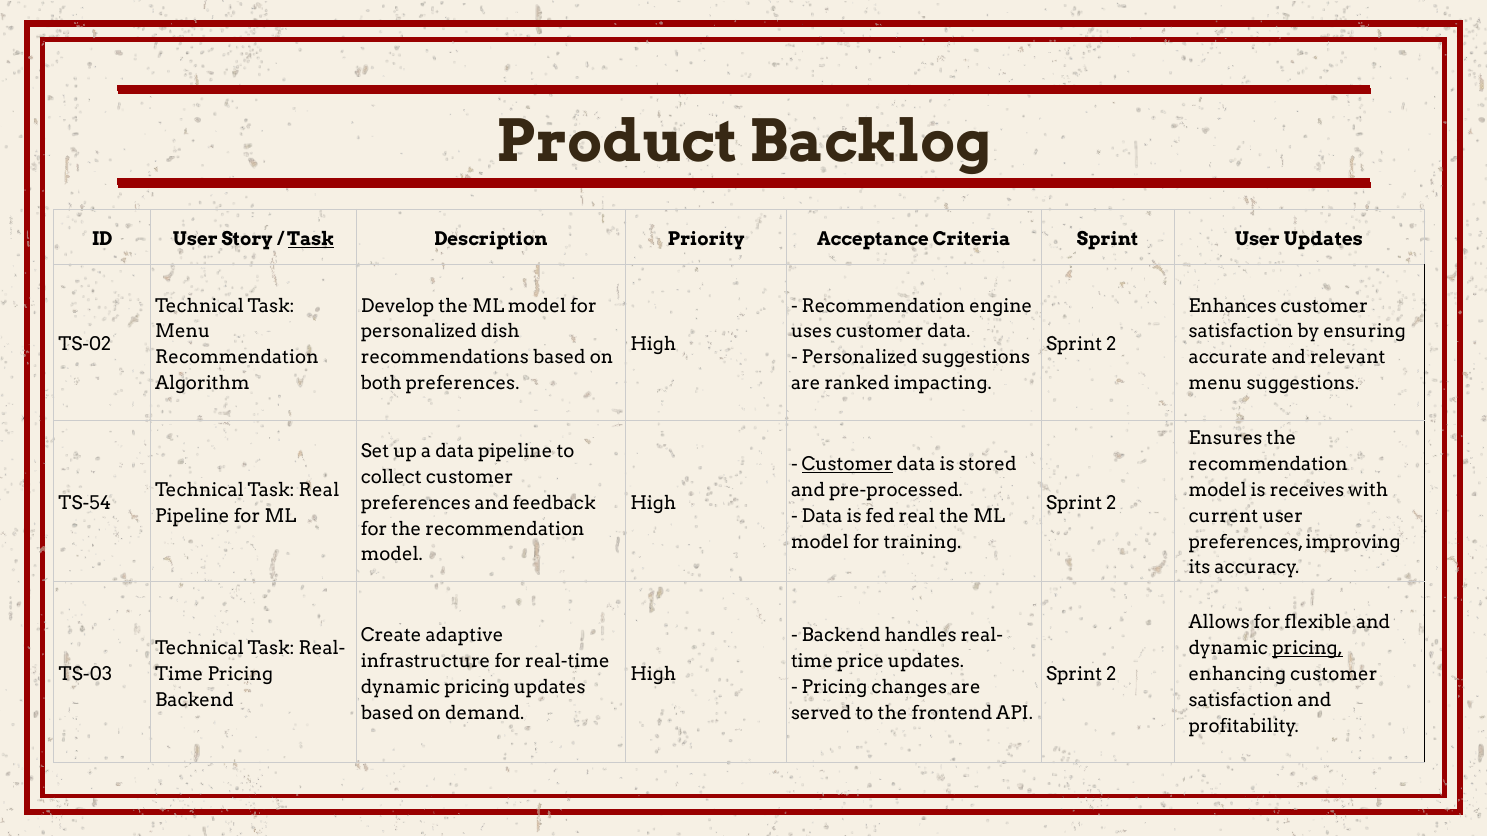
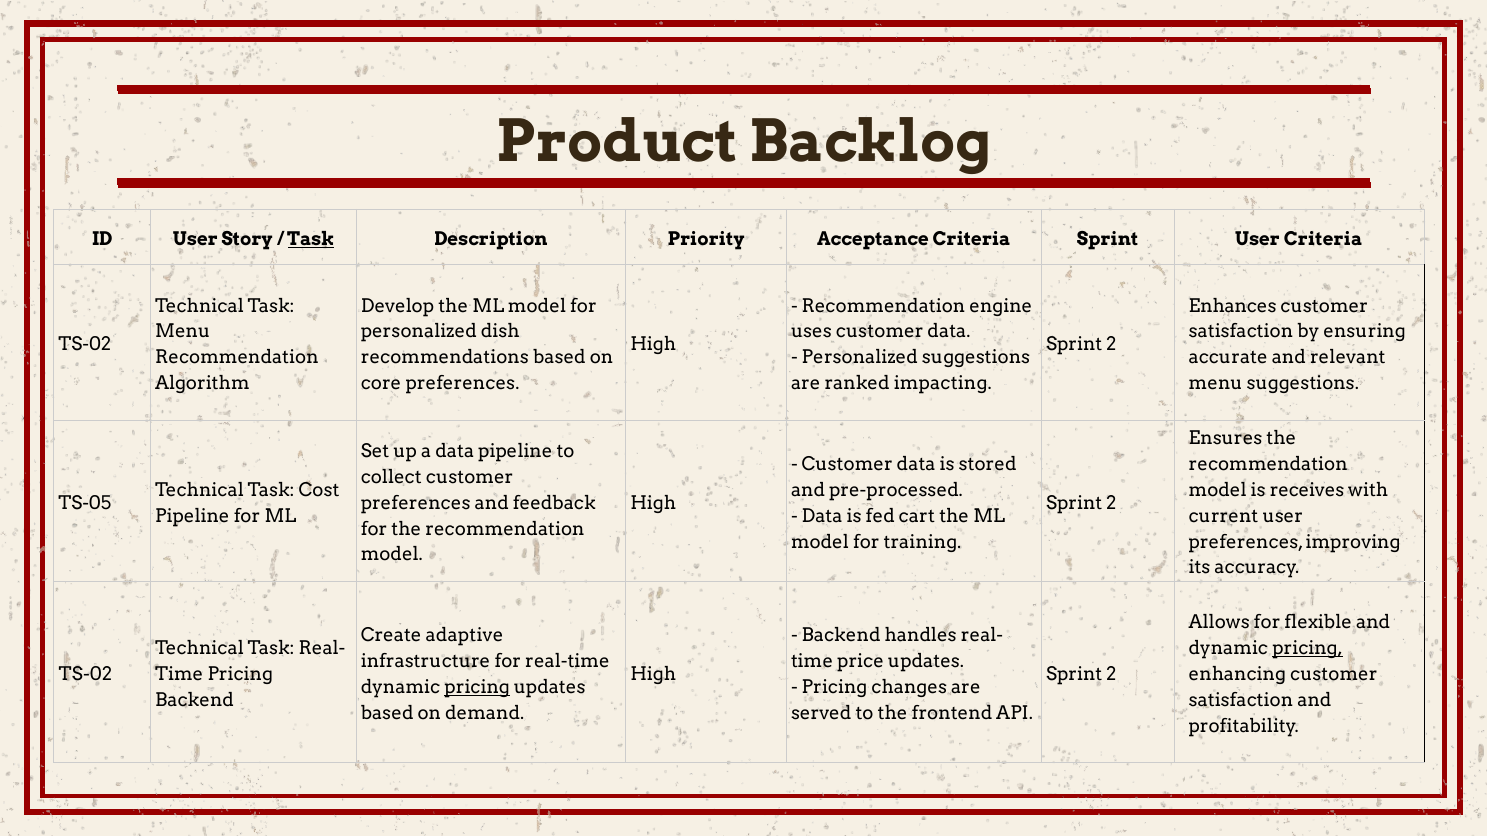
User Updates: Updates -> Criteria (1323, 239)
both: both -> core (381, 384)
Customer underline: present -> none (847, 465)
Task Real: Real -> Cost (319, 490)
TS-54: TS-54 -> TS-05 (85, 503)
fed real: real -> cart (917, 516)
TS-03: TS-03 -> TS-02 (85, 675)
pricing underline: none -> present (477, 688)
